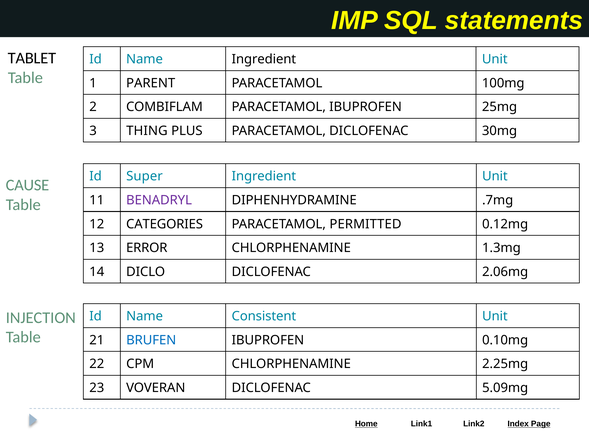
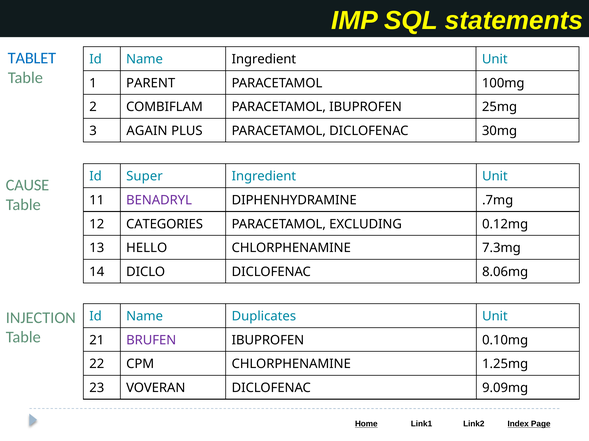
TABLET colour: black -> blue (32, 58)
THING: THING -> AGAIN (147, 131)
PERMITTED: PERMITTED -> EXCLUDING (366, 224)
ERROR: ERROR -> HELLO (147, 248)
1.3mg: 1.3mg -> 7.3mg (501, 248)
2.06mg: 2.06mg -> 8.06mg (505, 272)
Consistent: Consistent -> Duplicates (264, 317)
BRUFEN colour: blue -> purple (151, 341)
2.25mg: 2.25mg -> 1.25mg (505, 365)
5.09mg: 5.09mg -> 9.09mg (505, 389)
